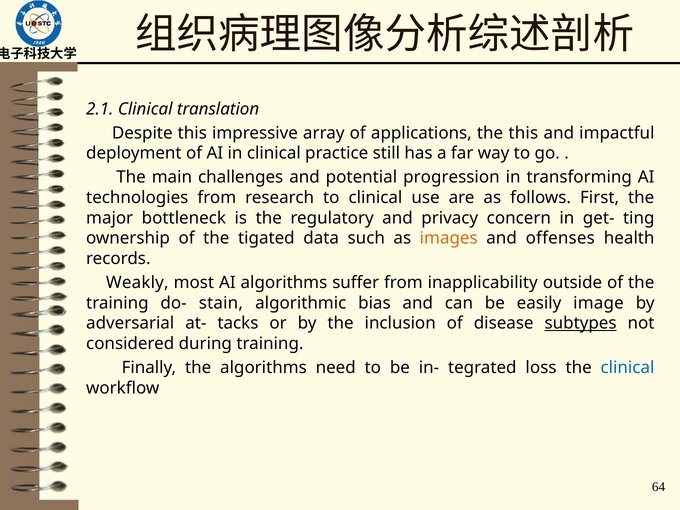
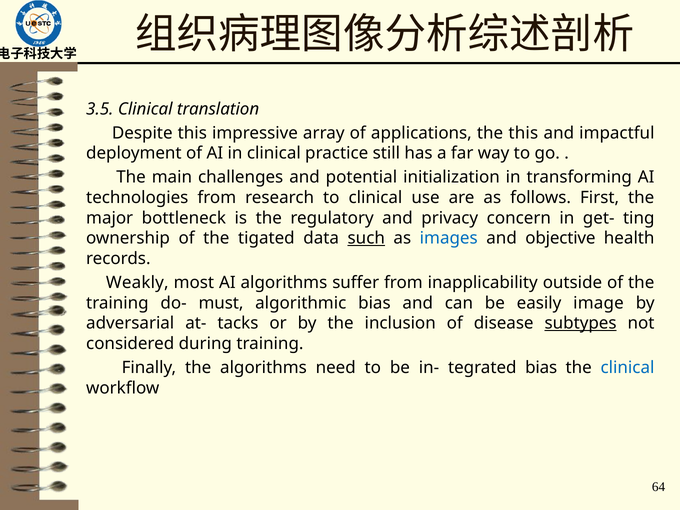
2.1: 2.1 -> 3.5 (100, 109)
progression: progression -> initialization (451, 177)
such underline: none -> present (366, 238)
images colour: orange -> blue (449, 238)
offenses: offenses -> objective (560, 238)
stain: stain -> must (221, 303)
tegrated loss: loss -> bias (541, 368)
